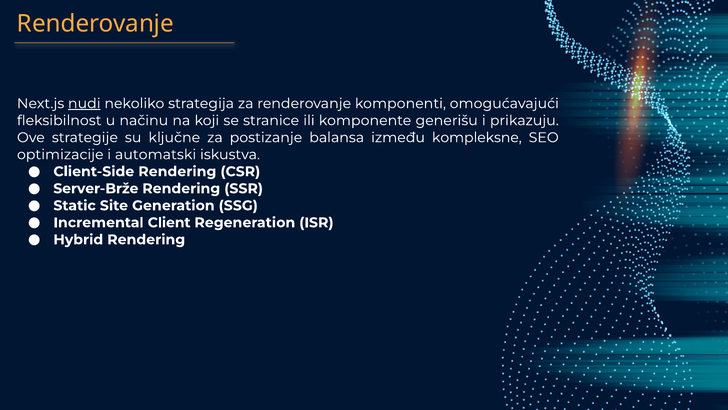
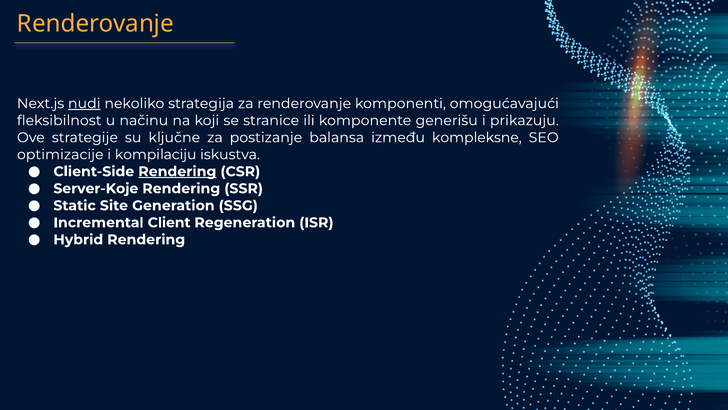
automatski: automatski -> kompilaciju (156, 154)
Rendering underline: none -> present (177, 171)
Server-Brže: Server-Brže -> Server-Koje (96, 188)
